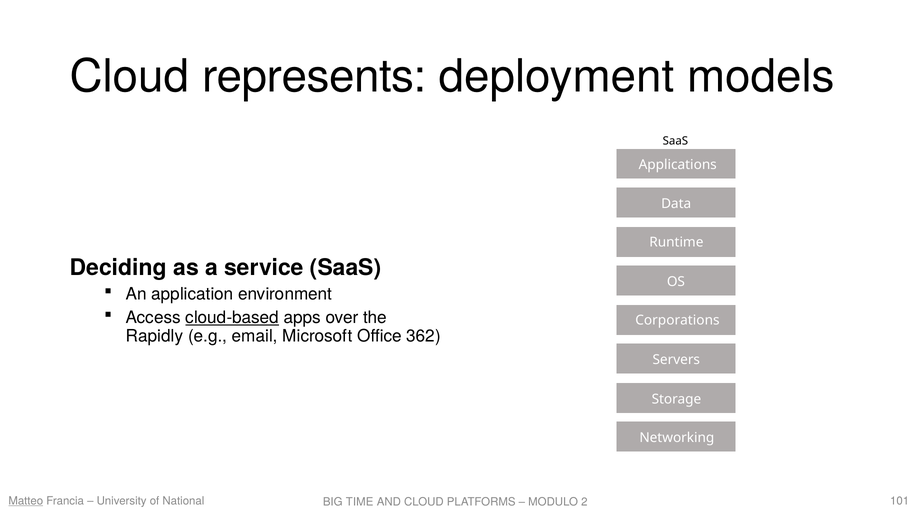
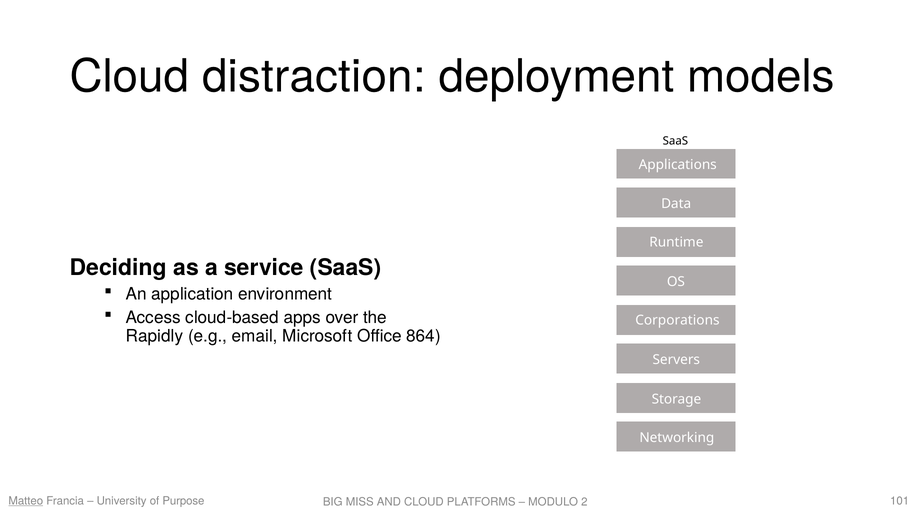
represents: represents -> distraction (314, 77)
cloud-based underline: present -> none (232, 318)
362: 362 -> 864 (424, 336)
National: National -> Purpose (183, 501)
TIME: TIME -> MISS (360, 502)
